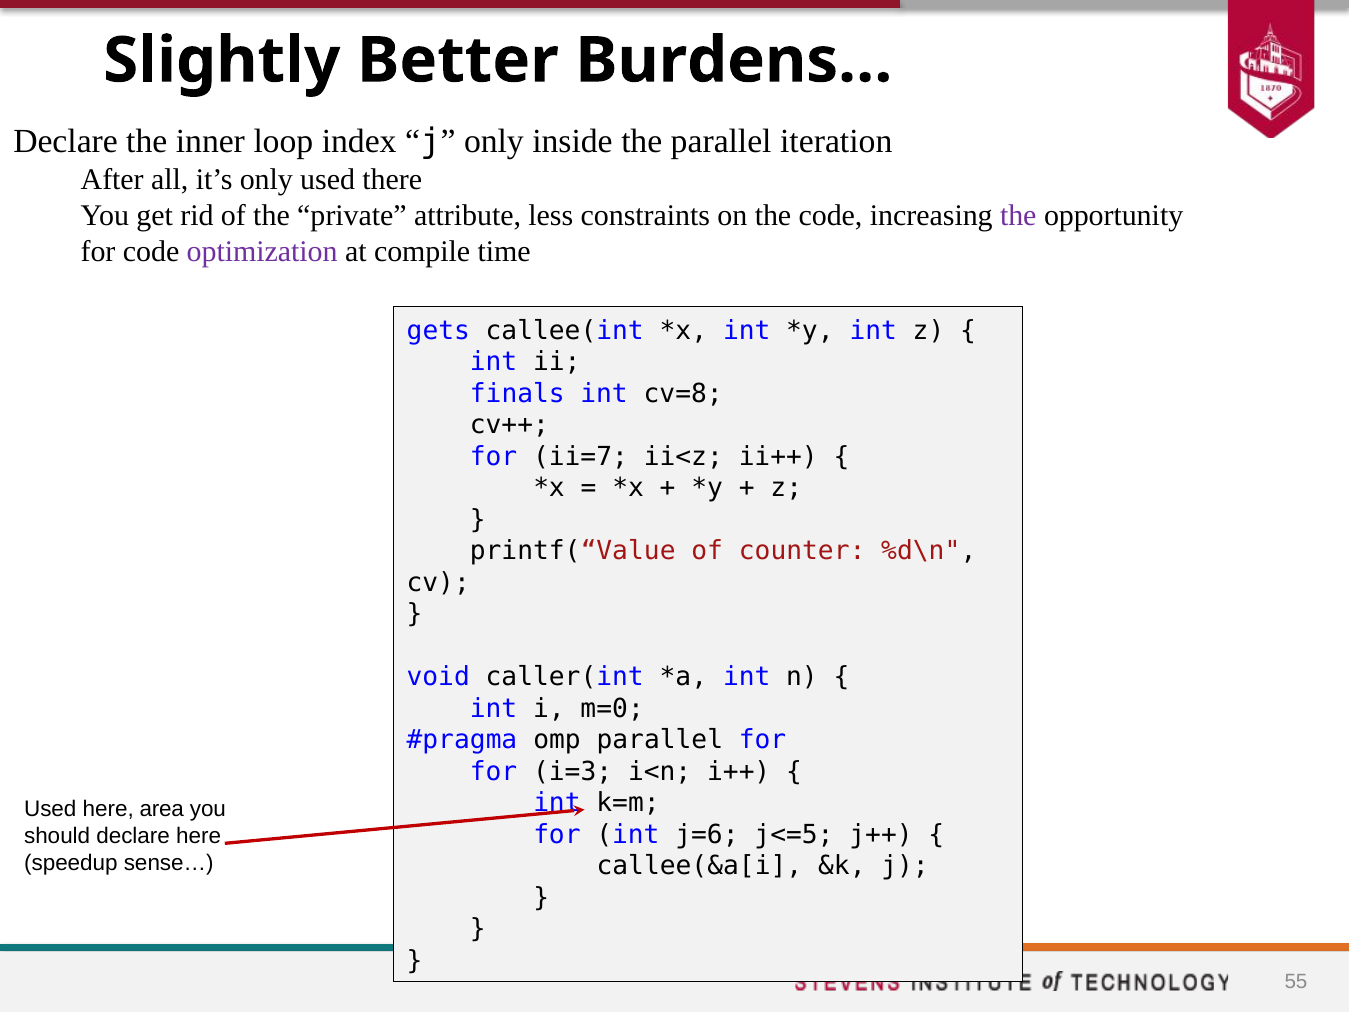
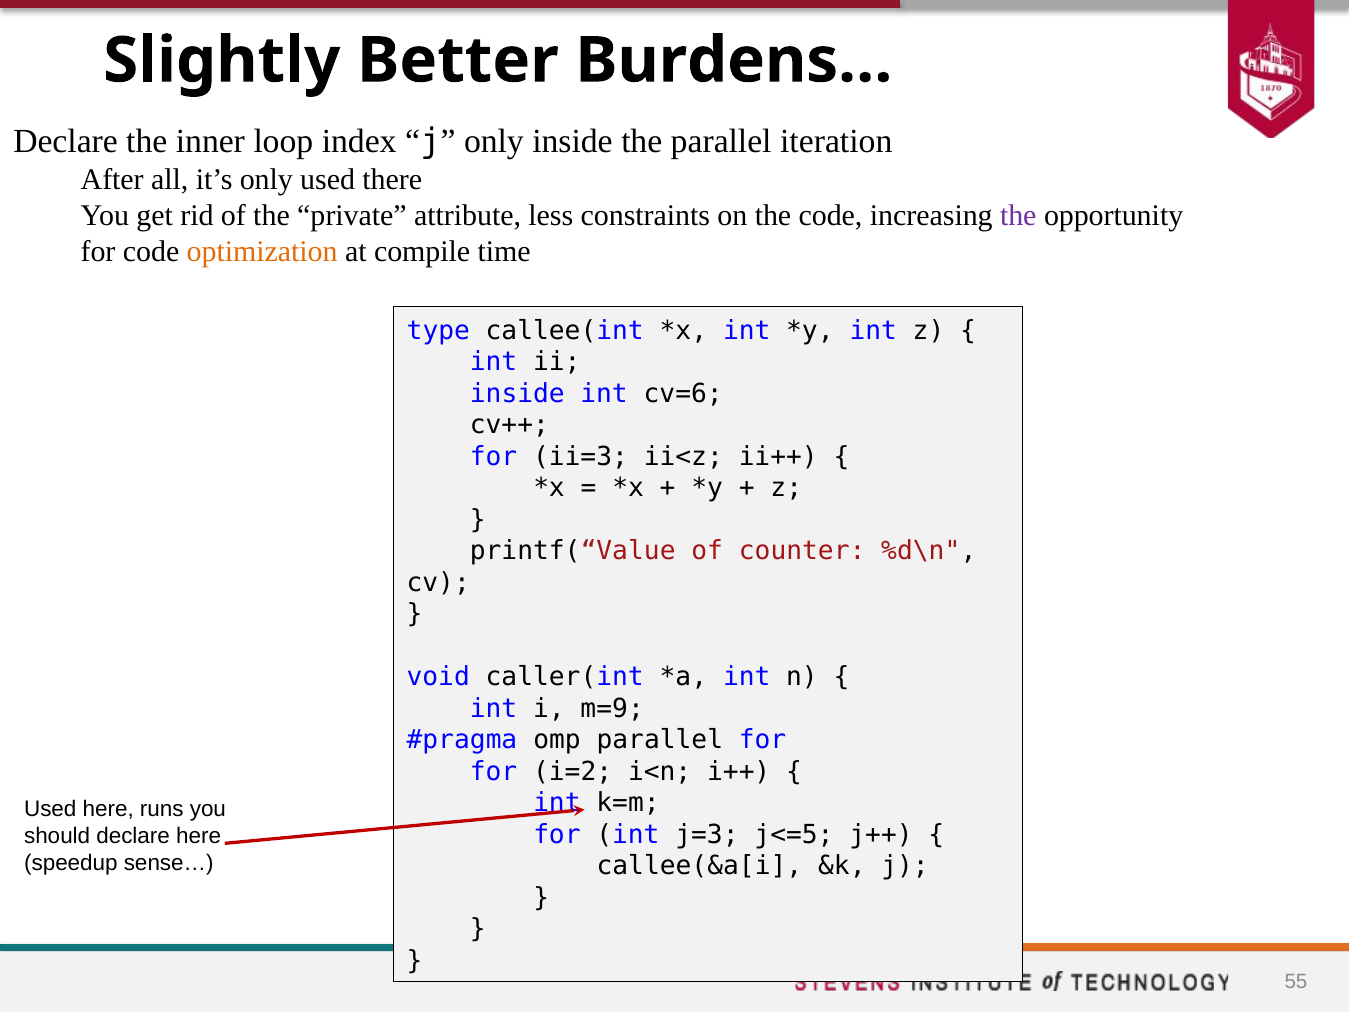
optimization colour: purple -> orange (262, 252)
gets: gets -> type (438, 330)
finals: finals -> inside (517, 393)
cv=8: cv=8 -> cv=6 (683, 393)
ii=7: ii=7 -> ii=3 (580, 456)
m=0: m=0 -> m=9 (612, 708)
i=3: i=3 -> i=2 (573, 771)
area: area -> runs (162, 809)
j=6: j=6 -> j=3 (707, 834)
